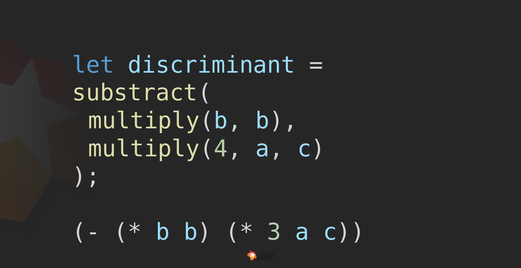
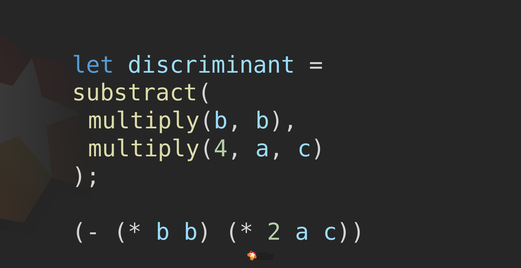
3: 3 -> 2 (274, 232)
